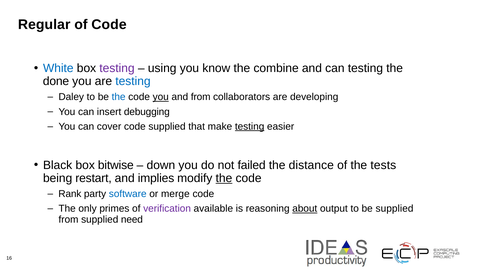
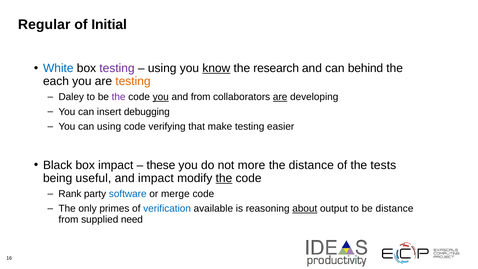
of Code: Code -> Initial (109, 25)
know underline: none -> present (216, 68)
combine: combine -> research (276, 68)
can testing: testing -> behind (365, 68)
done: done -> each (56, 81)
testing colour: blue -> orange (133, 81)
the colour: blue -> purple (119, 97)
are underline: none -> present (280, 97)
can cover: cover -> using (109, 126)
code supplied: supplied -> verifying (167, 126)
testing underline: present -> none (250, 126)
box bitwise: bitwise -> impact (116, 165)
down: down -> these (161, 165)
failed: failed -> more (252, 165)
restart: restart -> useful (93, 178)
and implies: implies -> impact (156, 178)
verification colour: purple -> blue (167, 209)
be supplied: supplied -> distance (395, 209)
